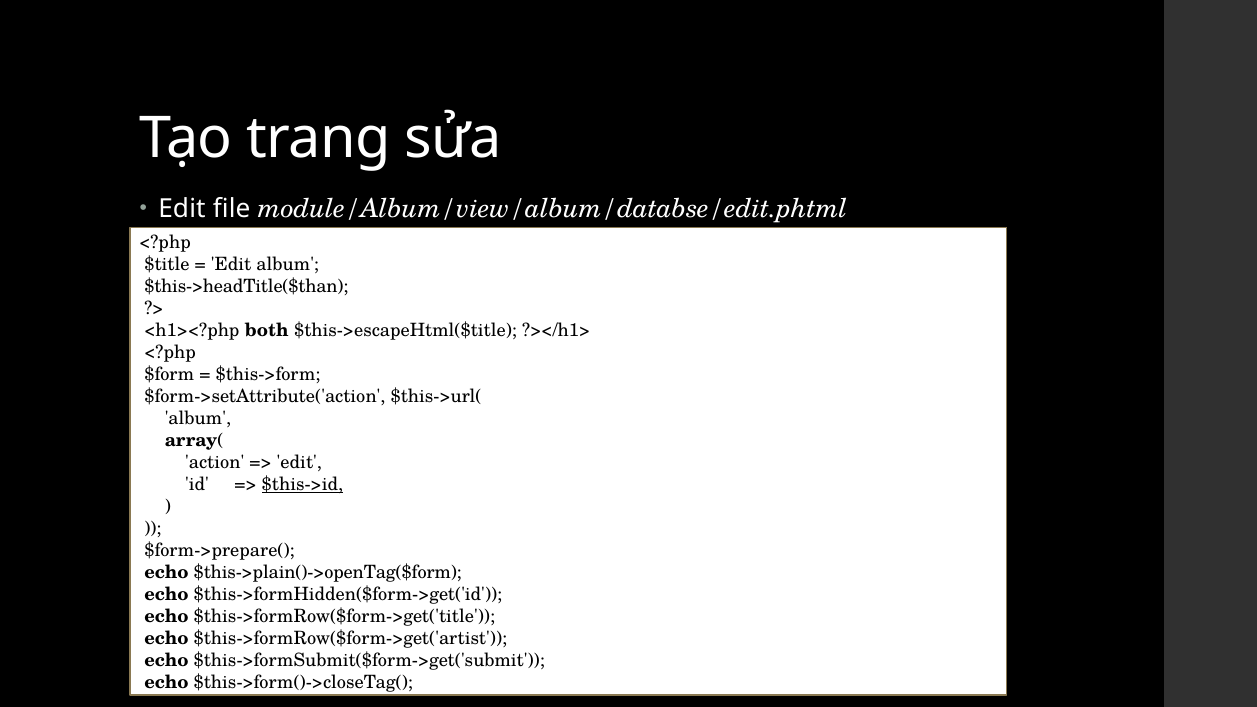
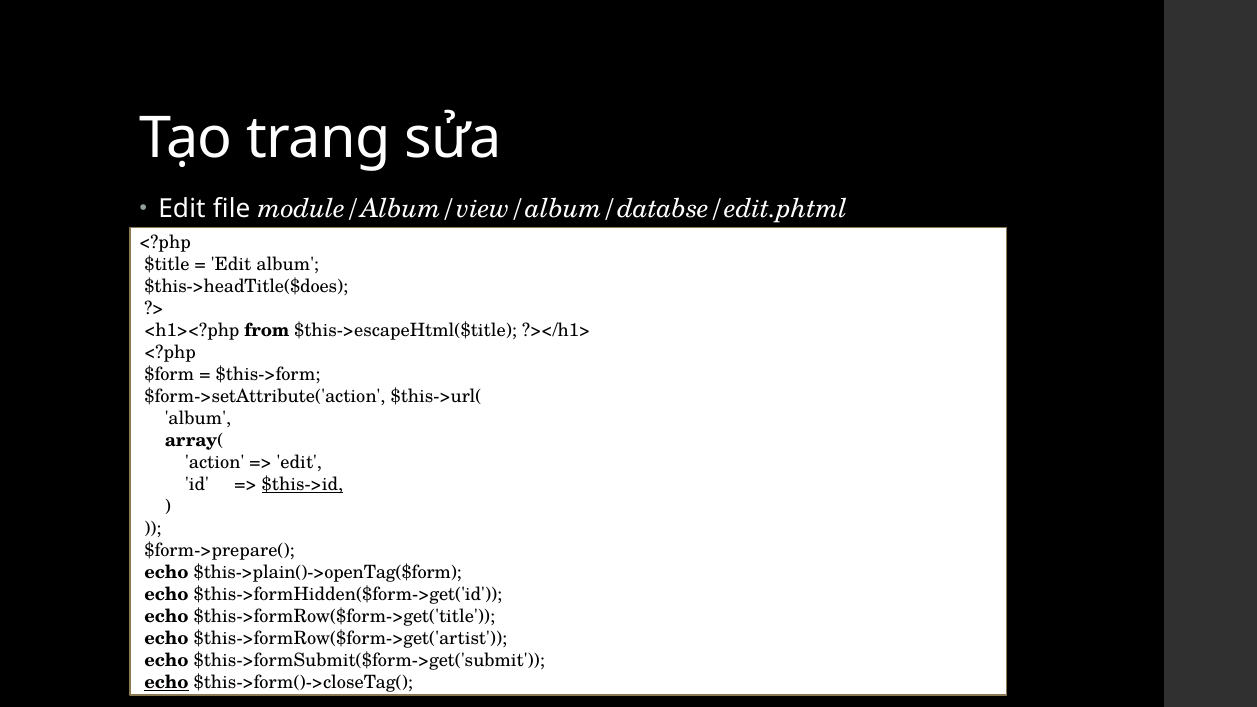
$this->headTitle($than: $this->headTitle($than -> $this->headTitle($does (246, 286)
both: both -> from (267, 330)
echo underline: none -> present (167, 683)
